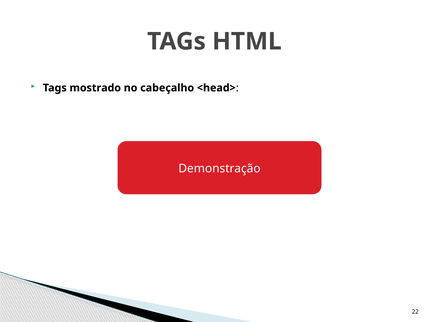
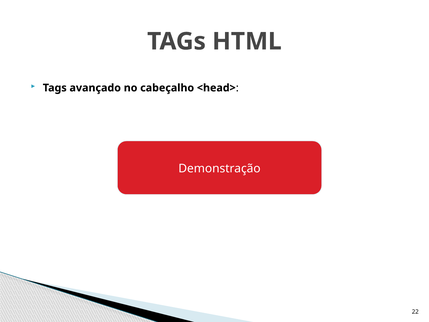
mostrado: mostrado -> avançado (95, 88)
